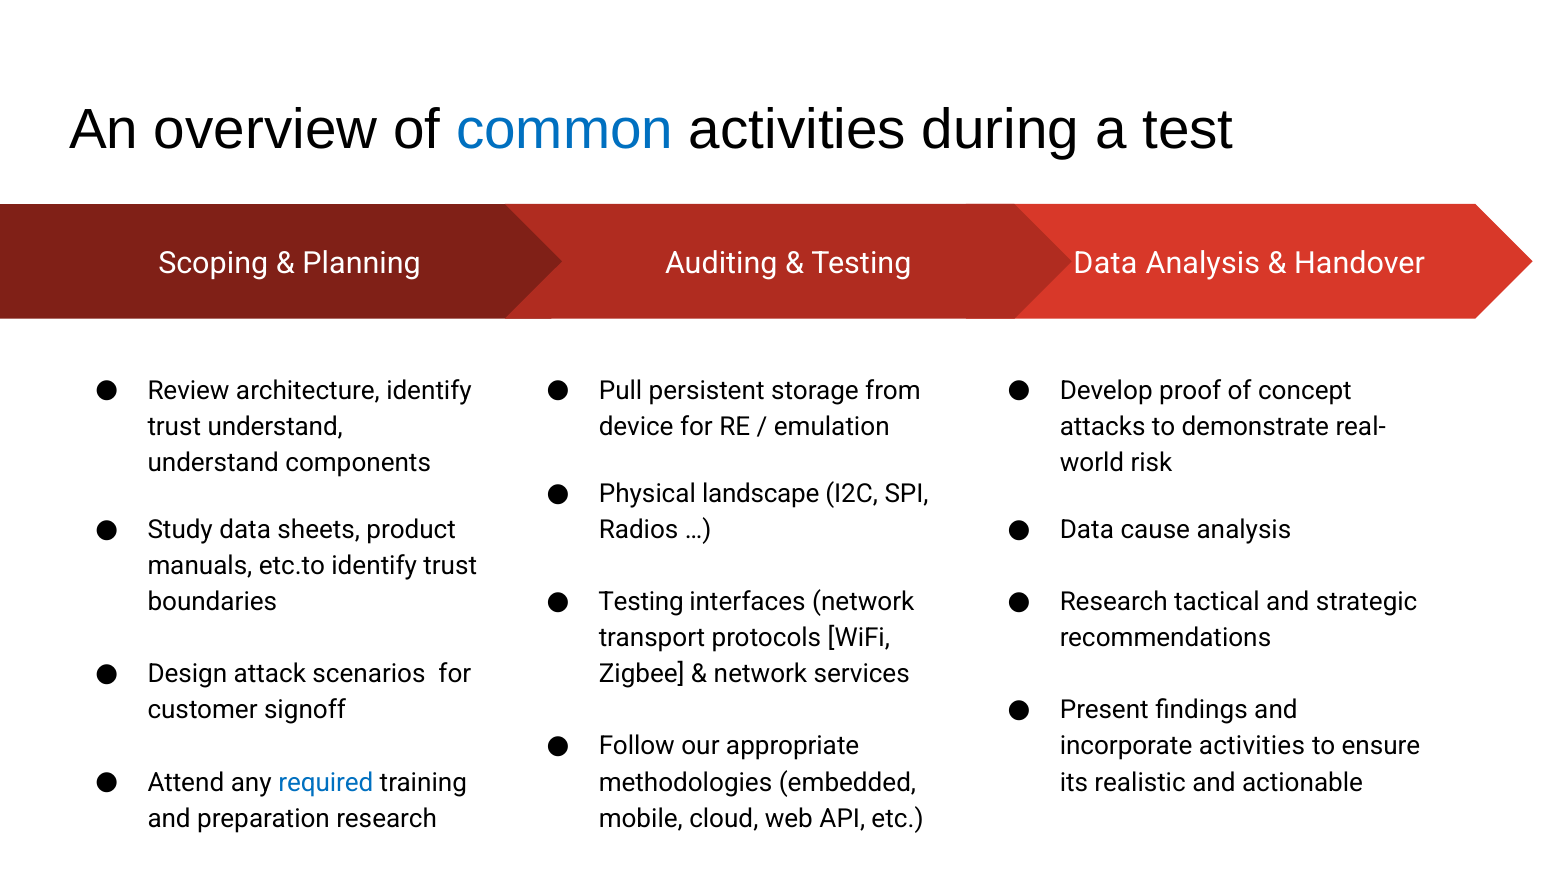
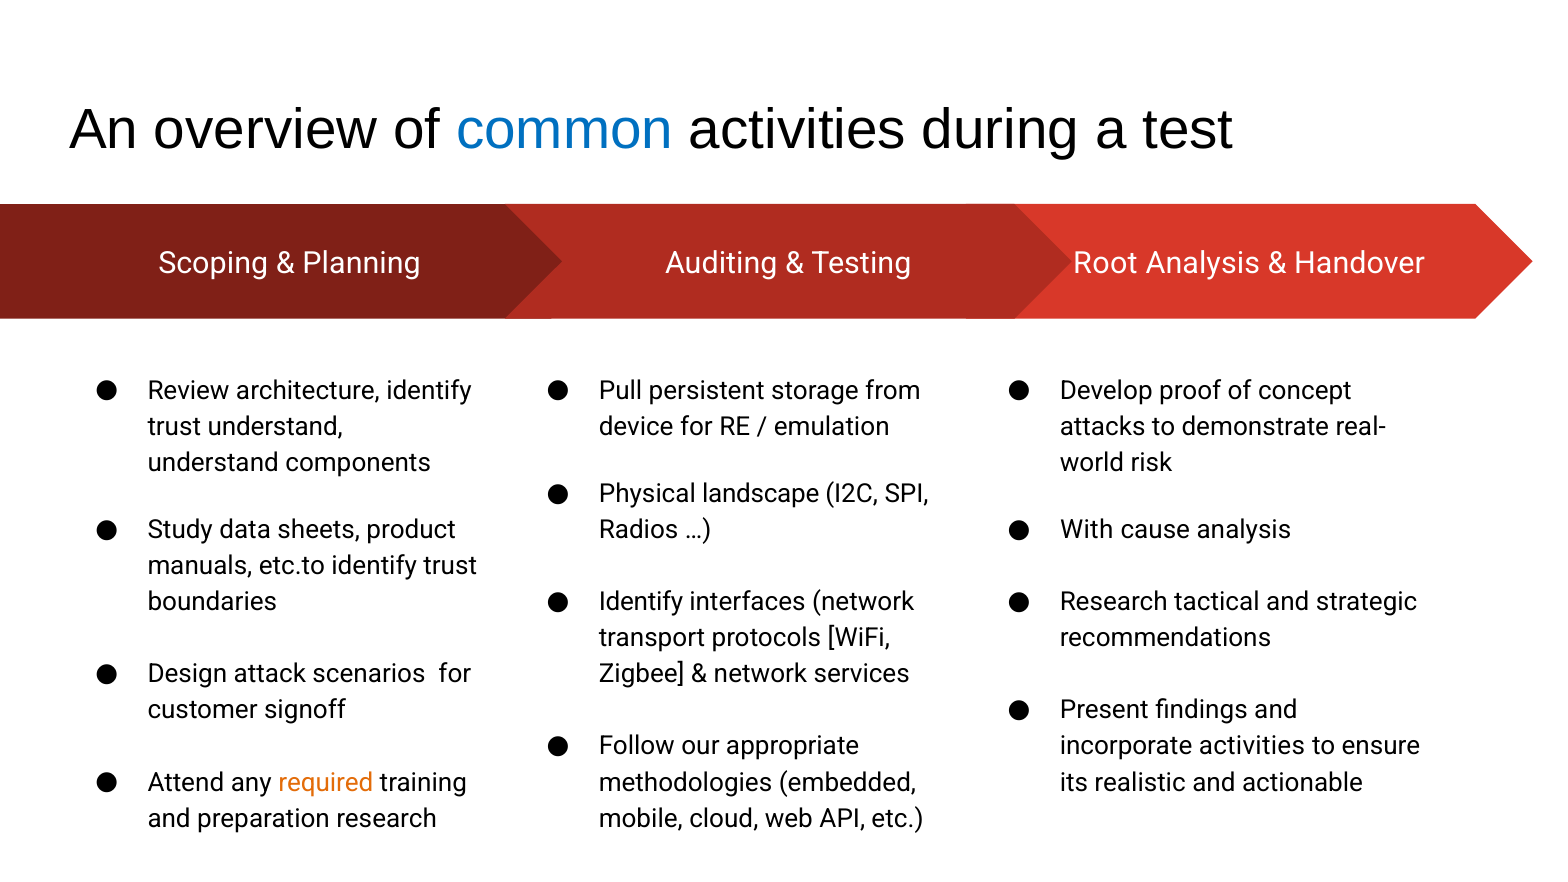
Data: Data -> Root (1105, 263)
Data: Data -> With (1087, 530)
Testing: Testing -> Identify (641, 602)
required colour: blue -> orange (326, 782)
